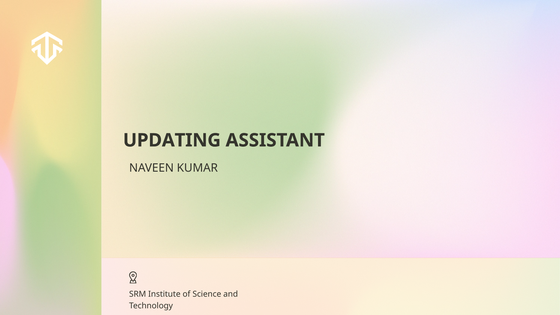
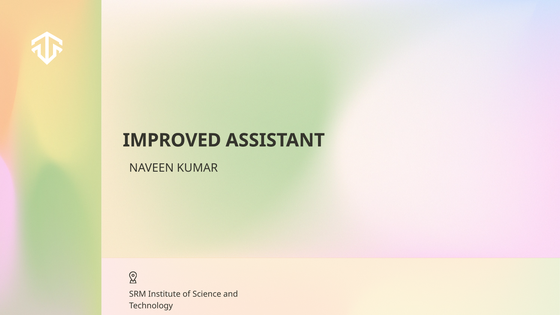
UPDATING: UPDATING -> IMPROVED (172, 140)
